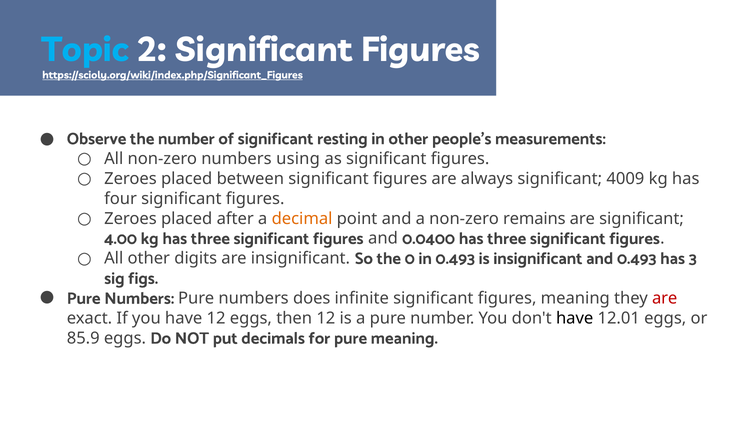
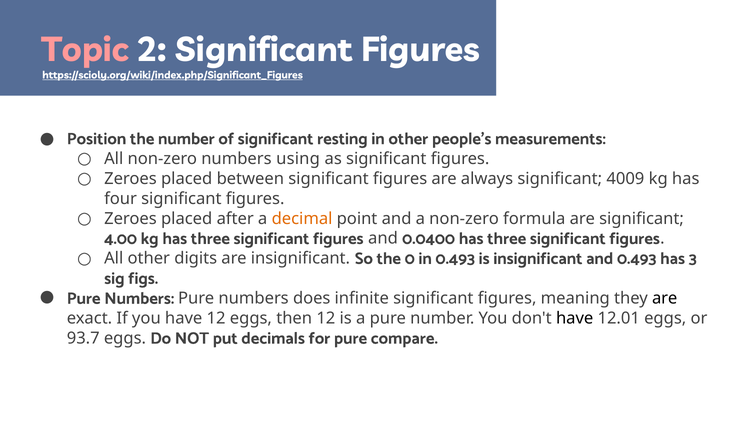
Topic colour: light blue -> pink (85, 50)
Observe: Observe -> Position (97, 139)
remains: remains -> formula (534, 218)
are colour: red -> black (665, 298)
85.9: 85.9 -> 93.7 (83, 338)
pure meaning: meaning -> compare (404, 338)
